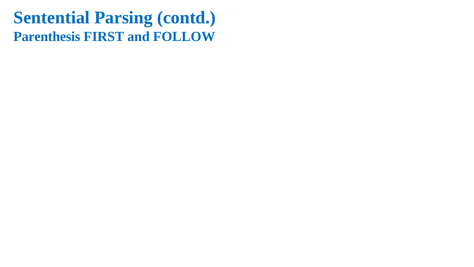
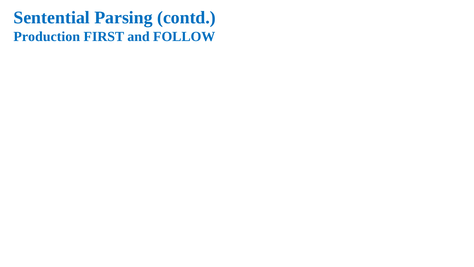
Parenthesis: Parenthesis -> Production (47, 37)
